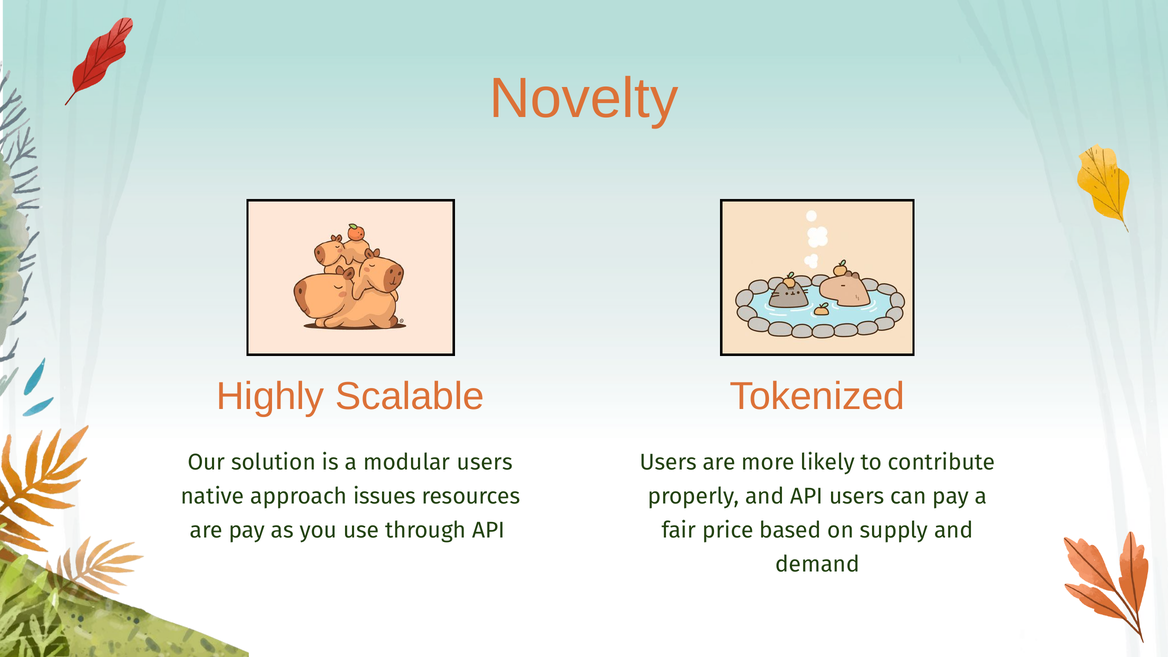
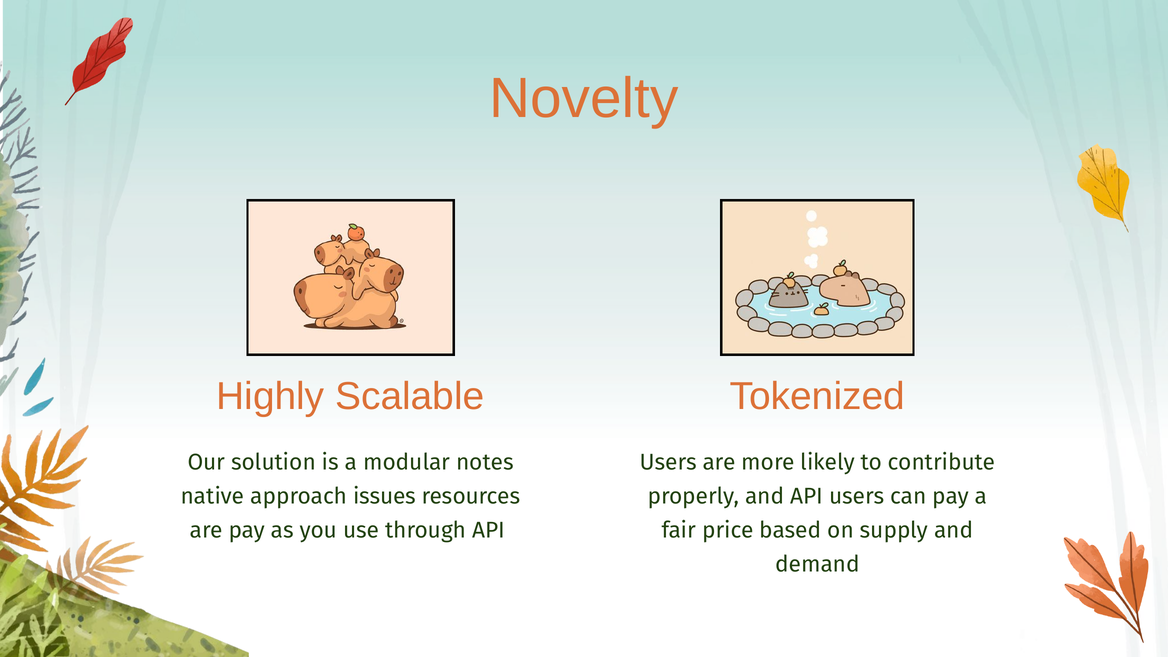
modular users: users -> notes (485, 462)
